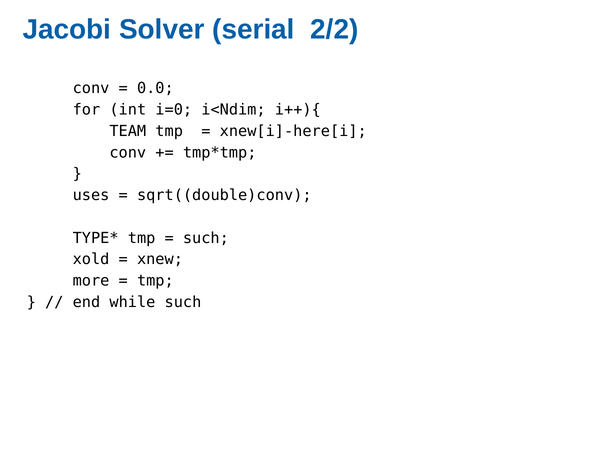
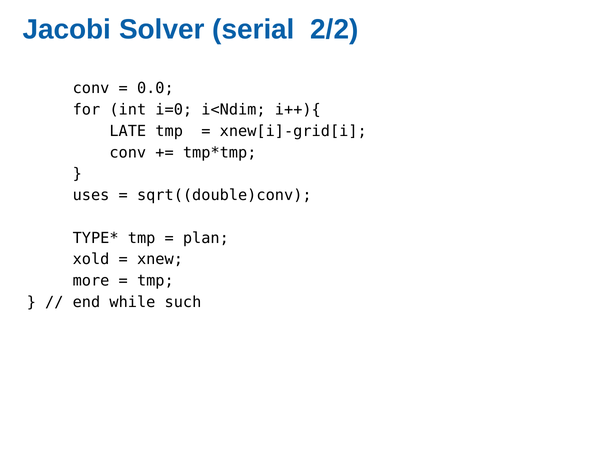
TEAM: TEAM -> LATE (128, 131)
xnew[i]-here[i: xnew[i]-here[i -> xnew[i]-grid[i (293, 131)
such: such -> plan (206, 238)
